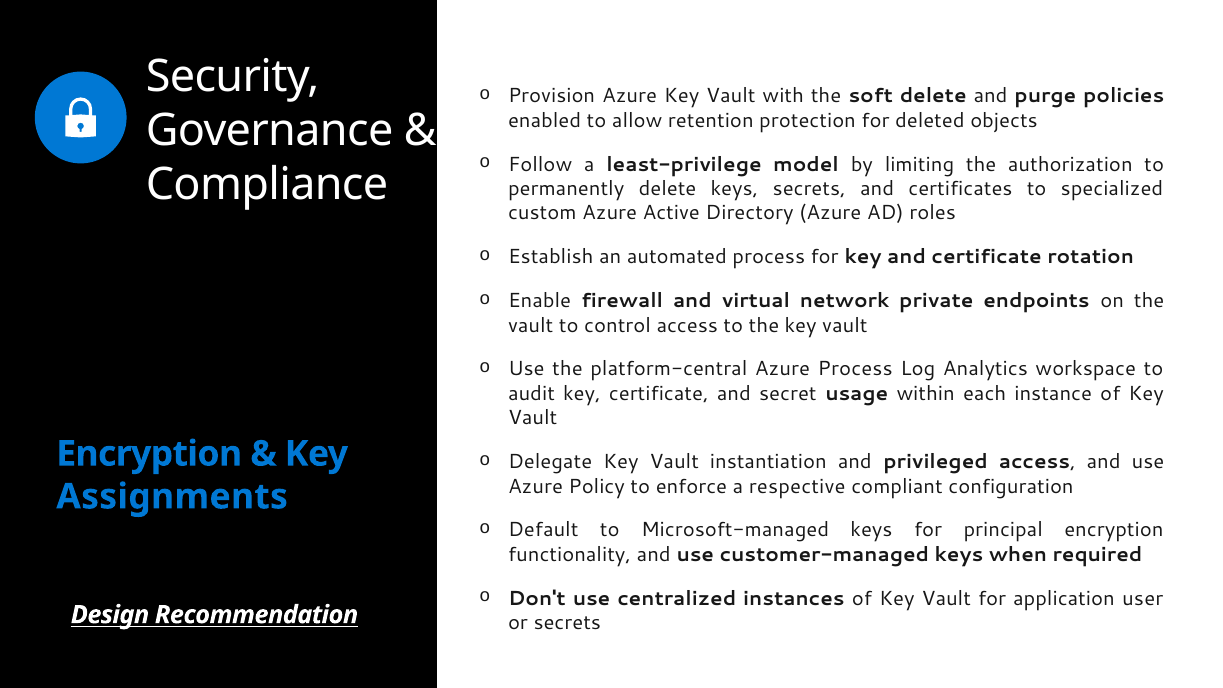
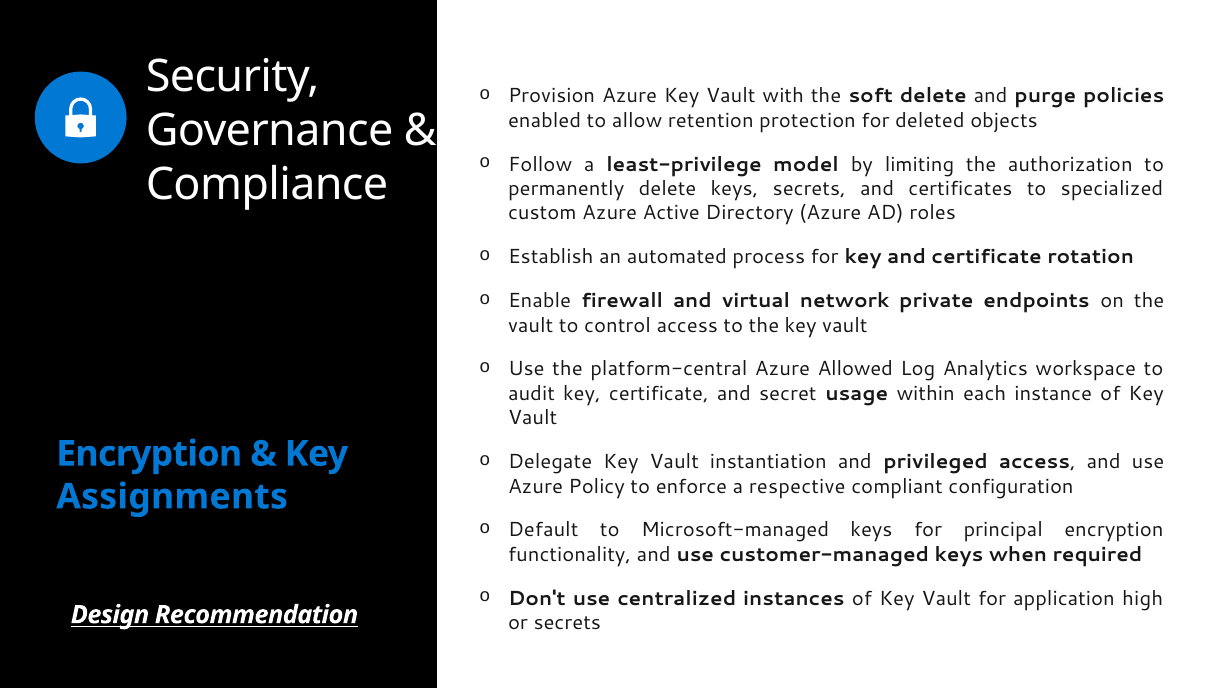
Azure Process: Process -> Allowed (855, 369)
user: user -> high (1143, 598)
